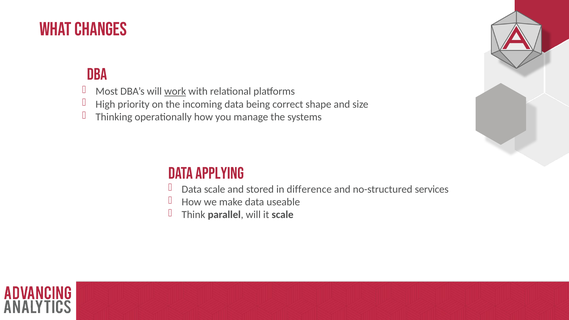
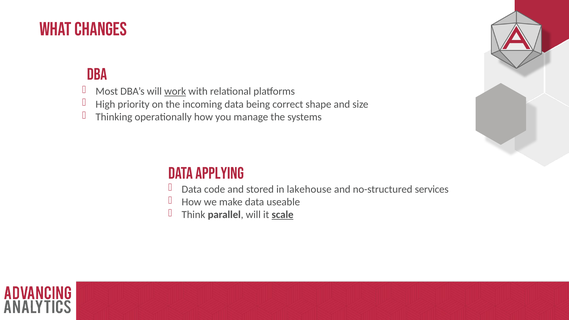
Data scale: scale -> code (215, 189)
difference: difference -> lakehouse (309, 189)
scale underline: none -> present (283, 215)
